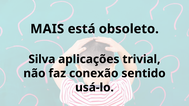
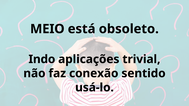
MAIS: MAIS -> MEIO (47, 29)
Silva: Silva -> Indo (42, 59)
